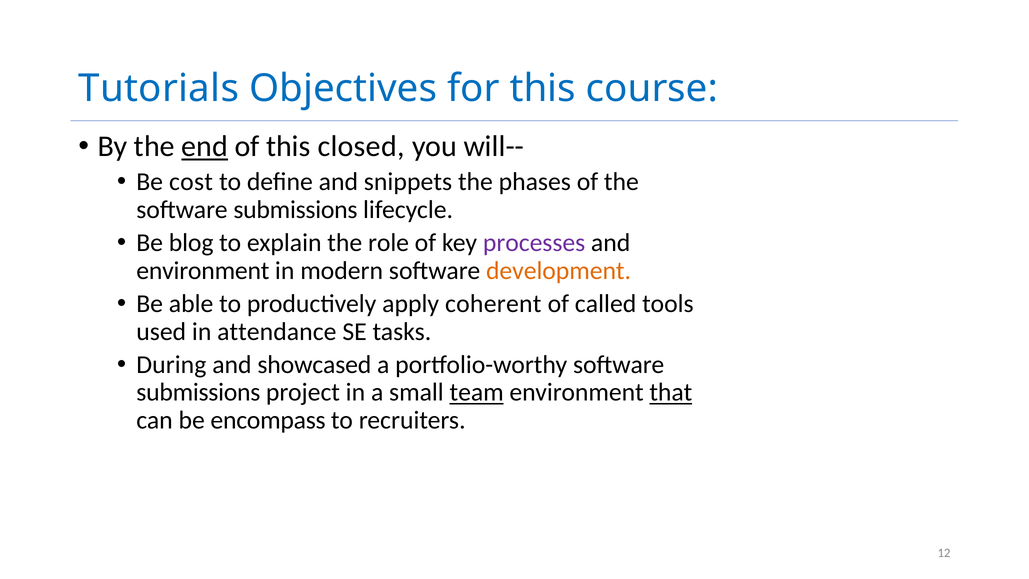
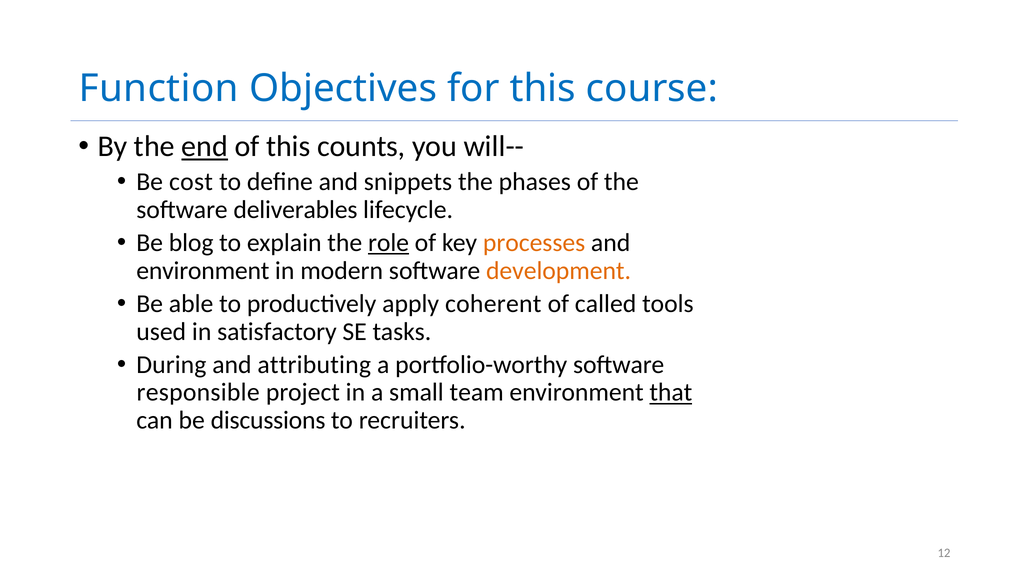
Tutorials: Tutorials -> Function (159, 88)
closed: closed -> counts (361, 146)
submissions: submissions -> deliverables (295, 210)
role underline: none -> present (389, 243)
processes colour: purple -> orange (534, 243)
attendance: attendance -> satisfactory (277, 331)
showcased: showcased -> attributing (314, 365)
submissions: submissions -> responsible (198, 392)
team underline: present -> none (477, 392)
encompass: encompass -> discussions (268, 420)
